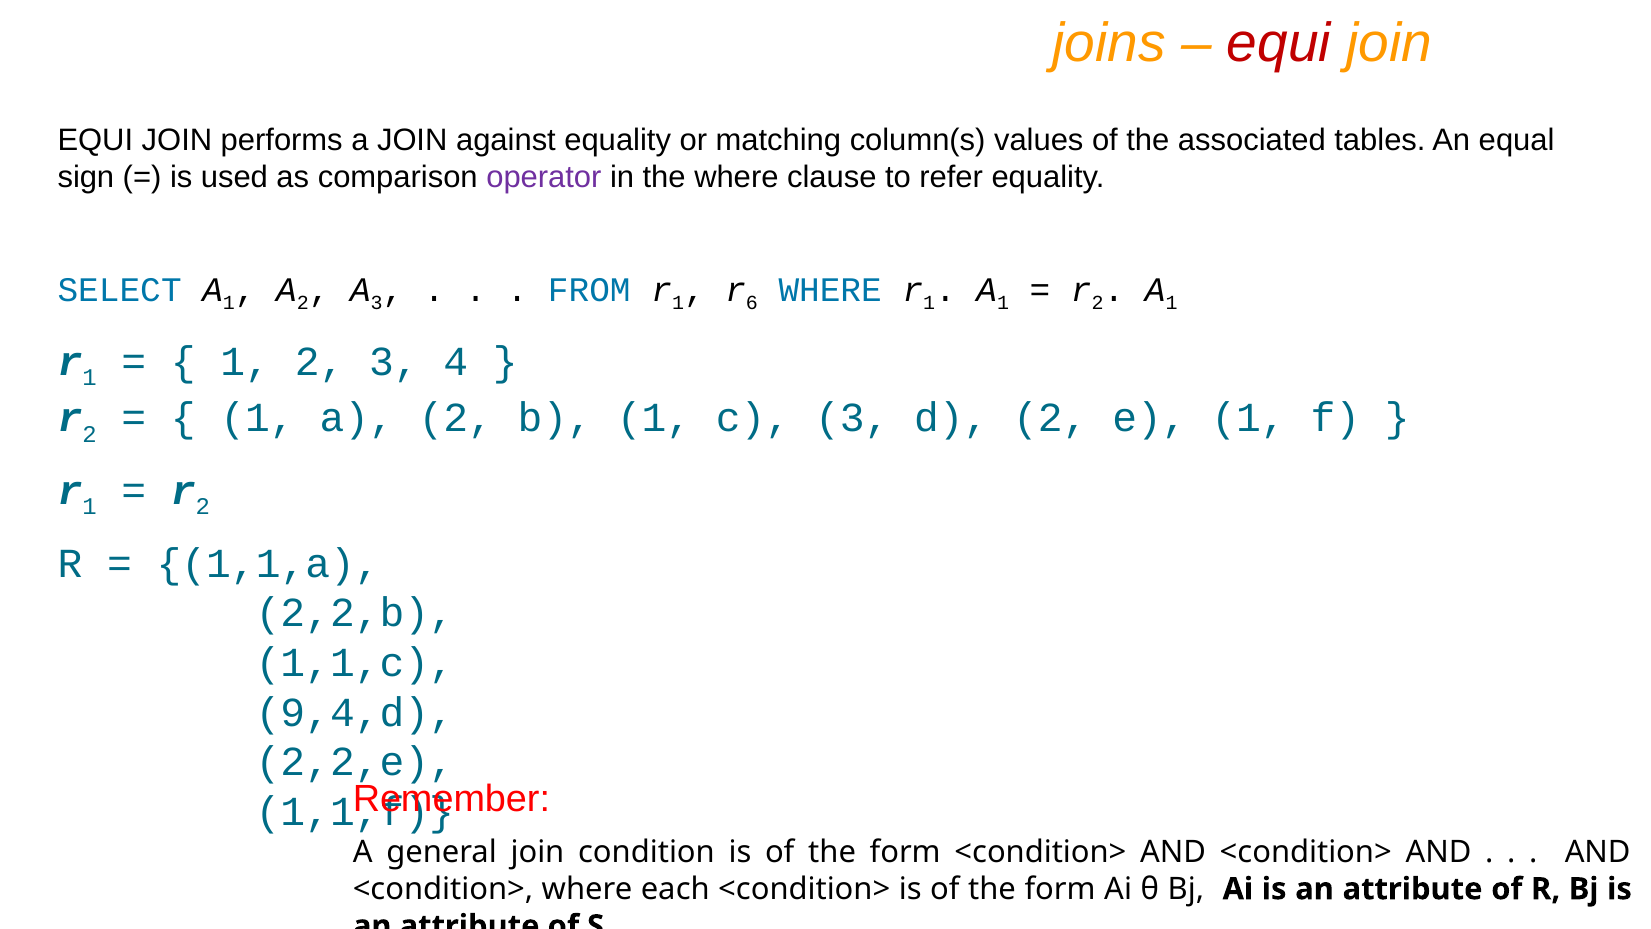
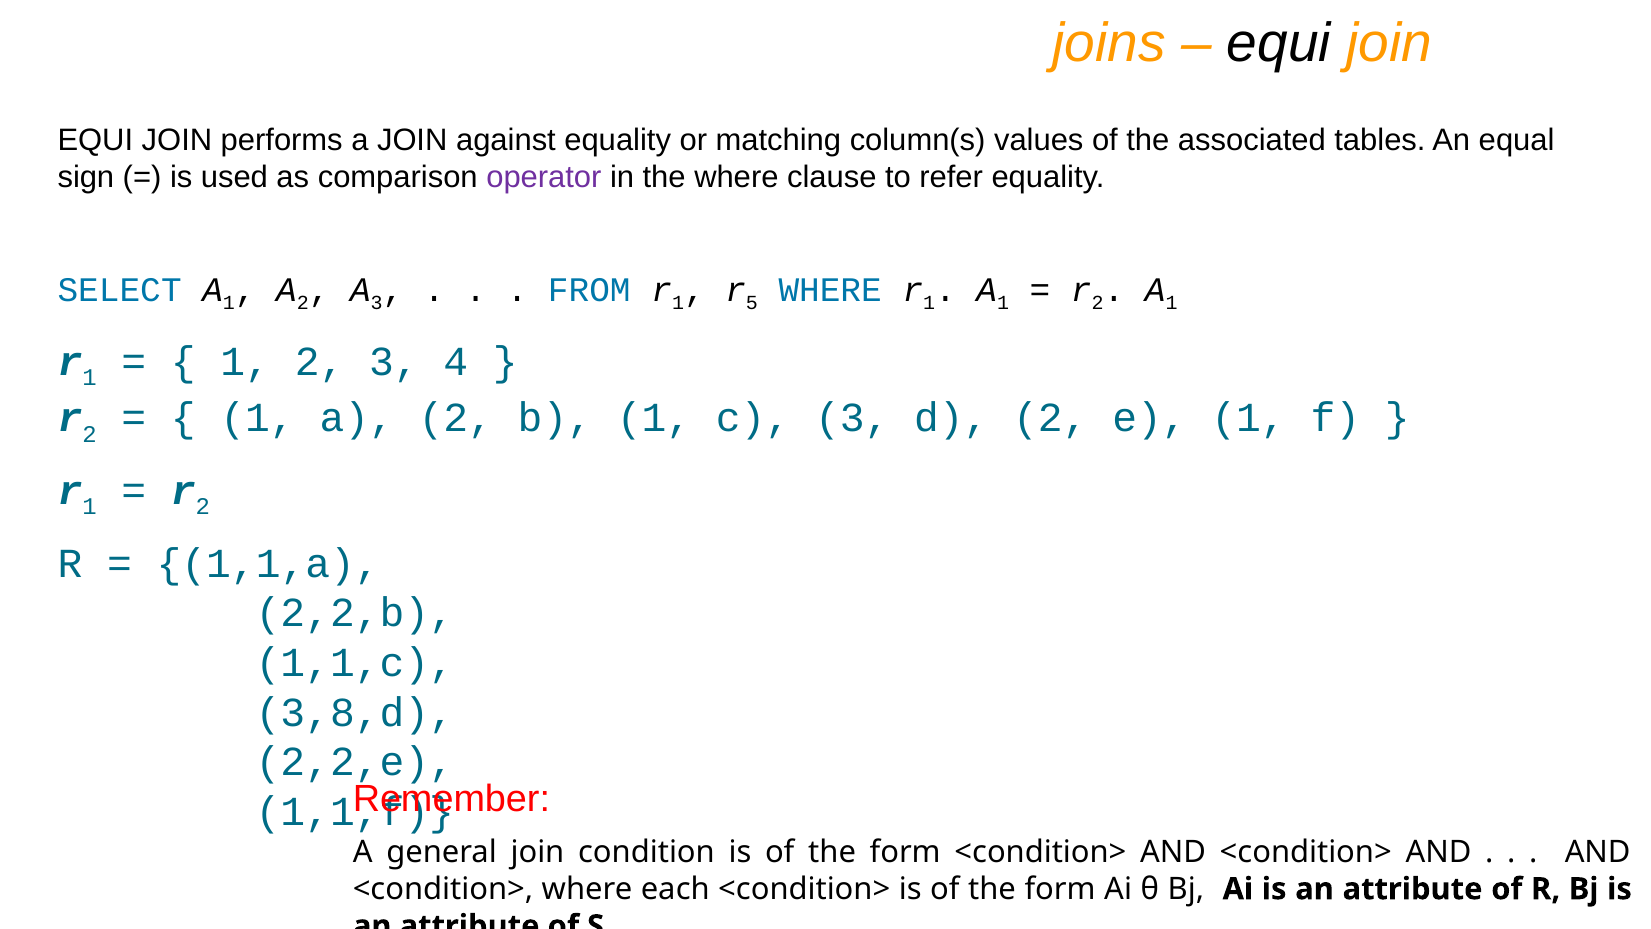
equi colour: red -> black (1279, 43)
6: 6 -> 5 (752, 303)
9,4,d: 9,4,d -> 3,8,d (355, 712)
